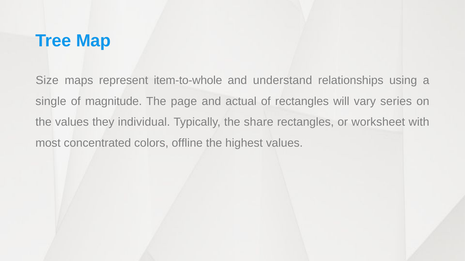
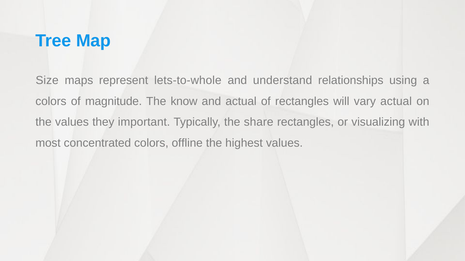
item-to-whole: item-to-whole -> lets-to-whole (188, 81)
single: single -> colors (51, 101)
page: page -> know (184, 101)
vary series: series -> actual (396, 101)
individual: individual -> important (144, 122)
worksheet: worksheet -> visualizing (378, 122)
